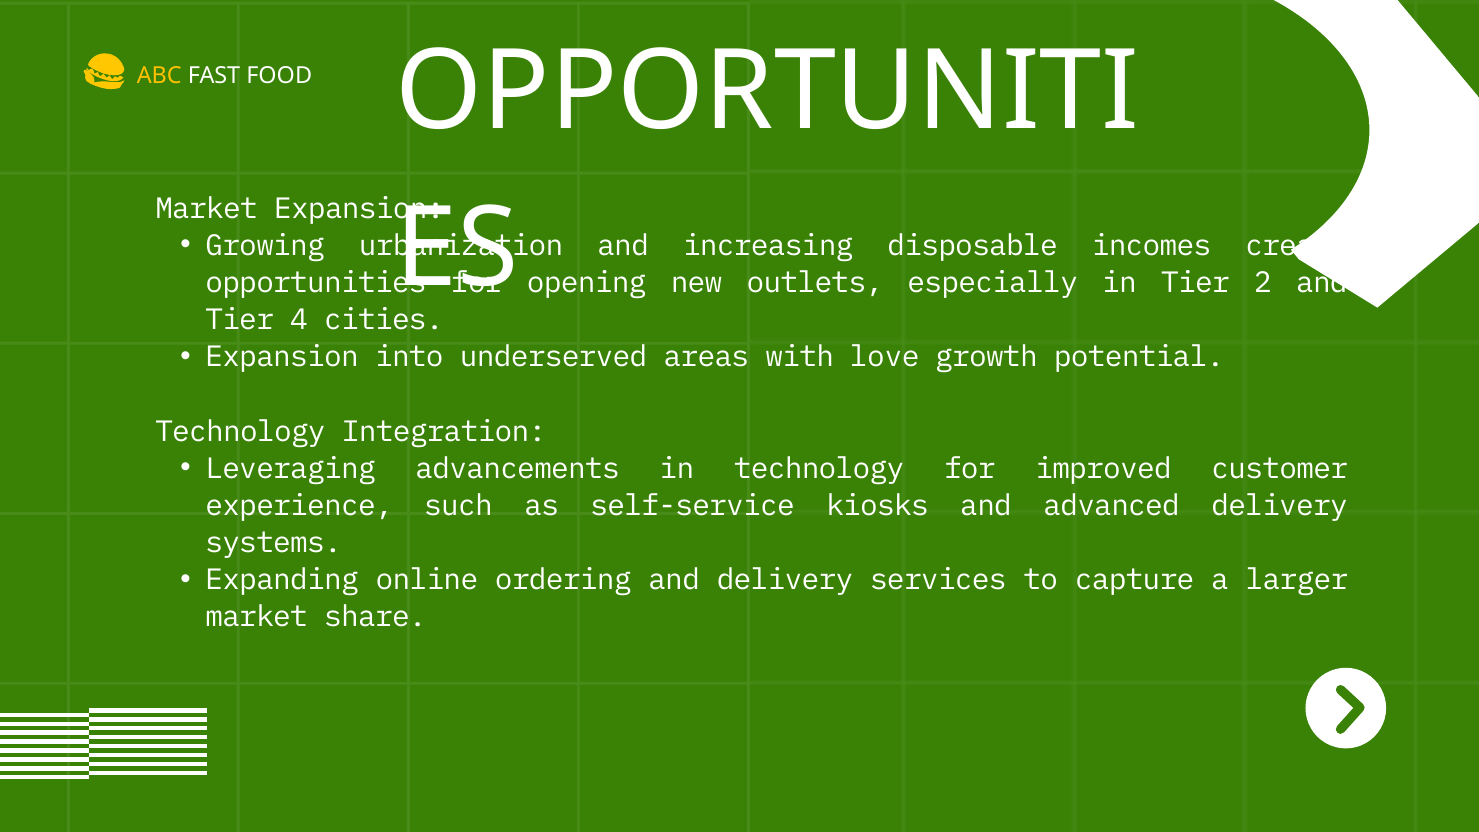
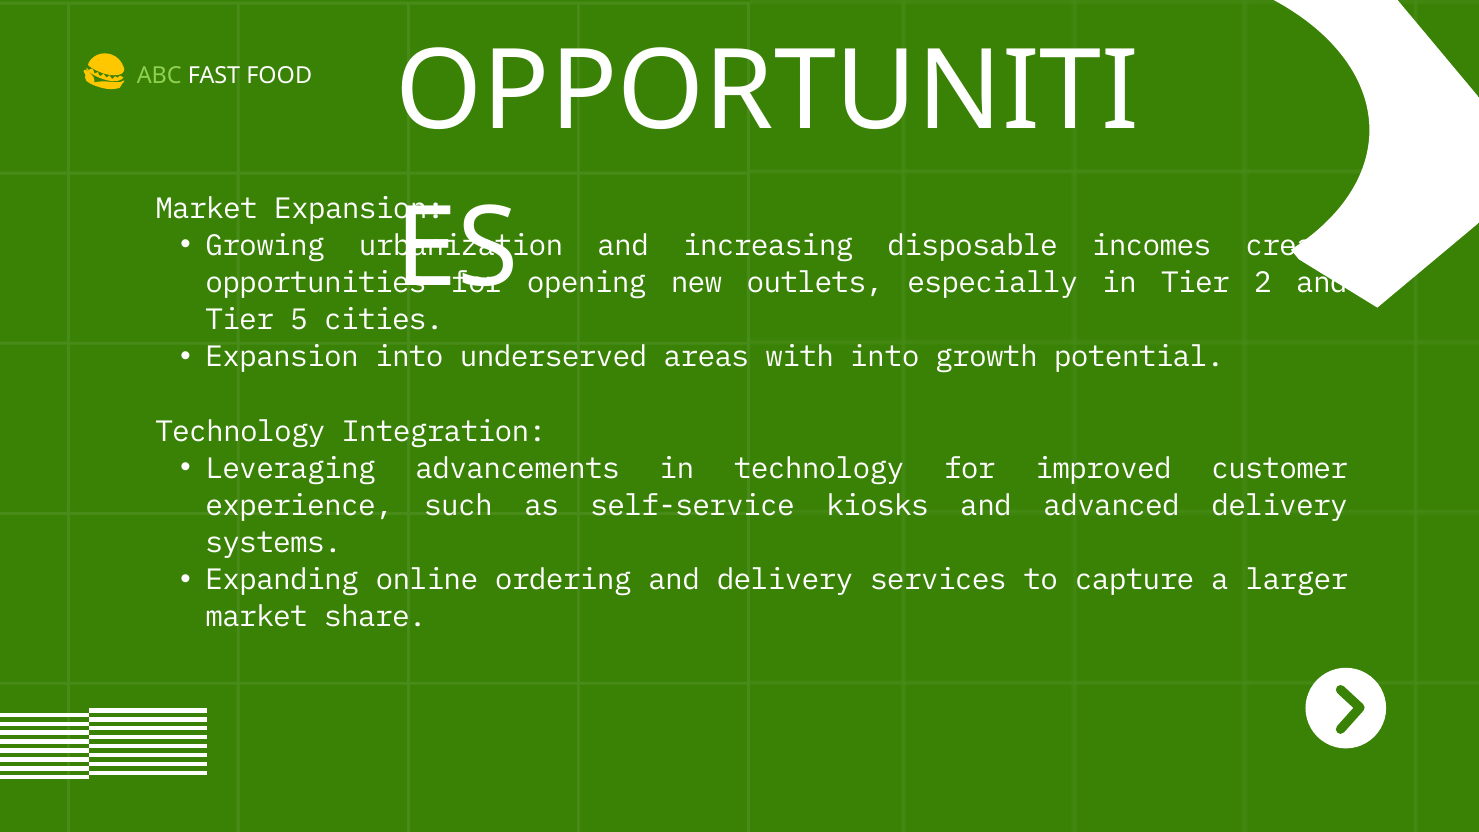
ABC colour: yellow -> light green (159, 76)
4: 4 -> 5 (299, 320)
with love: love -> into (885, 357)
